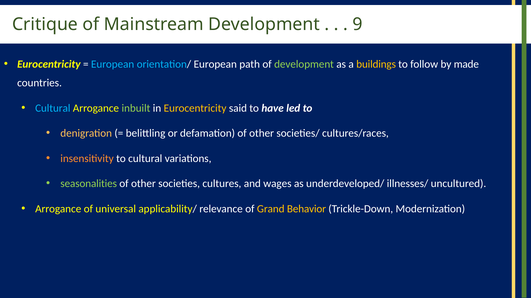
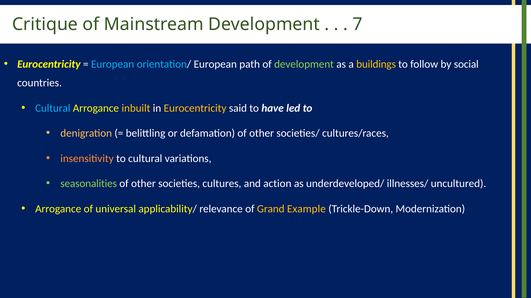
9: 9 -> 7 (358, 24)
made: made -> social (466, 64)
inbuilt colour: light green -> yellow (136, 108)
wages: wages -> action (277, 184)
Behavior: Behavior -> Example (306, 209)
